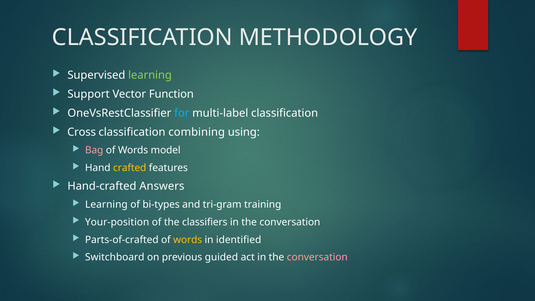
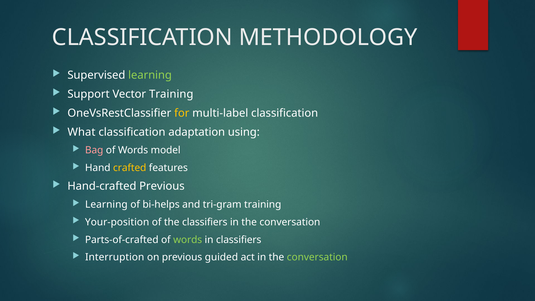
Vector Function: Function -> Training (171, 94)
for colour: light blue -> yellow (182, 113)
Cross: Cross -> What (82, 132)
combining: combining -> adaptation (197, 132)
Hand-crafted Answers: Answers -> Previous (162, 186)
bi-types: bi-types -> bi-helps (161, 204)
words colour: yellow -> light green (188, 240)
in identified: identified -> classifiers (239, 240)
Switchboard: Switchboard -> Interruption (115, 257)
conversation colour: pink -> light green (317, 257)
